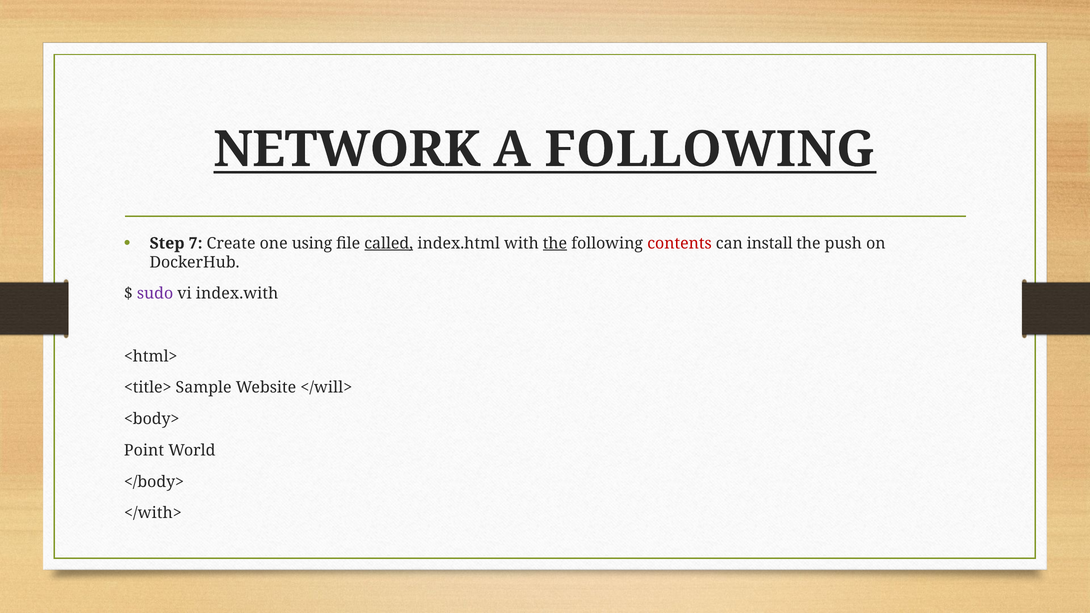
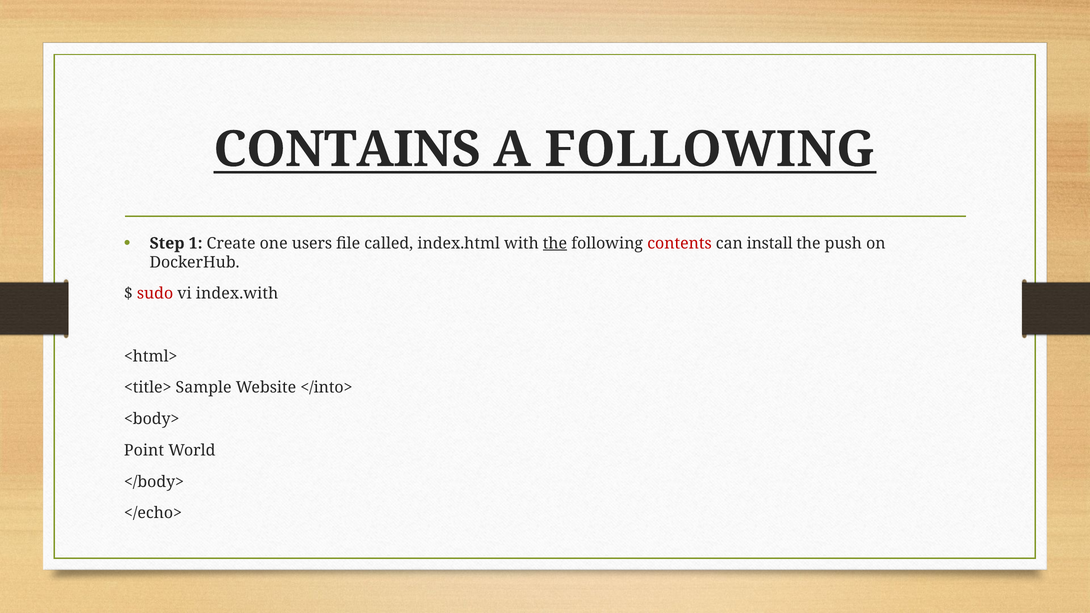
NETWORK: NETWORK -> CONTAINS (347, 150)
7: 7 -> 1 (196, 243)
using: using -> users (312, 243)
called underline: present -> none (389, 243)
sudo colour: purple -> red (155, 294)
</will>: </will> -> </into> (326, 388)
</with>: </with> -> </echo> (153, 513)
